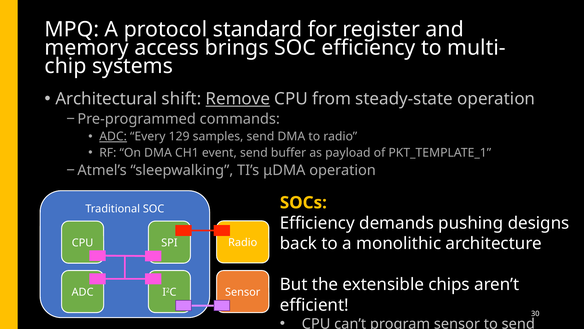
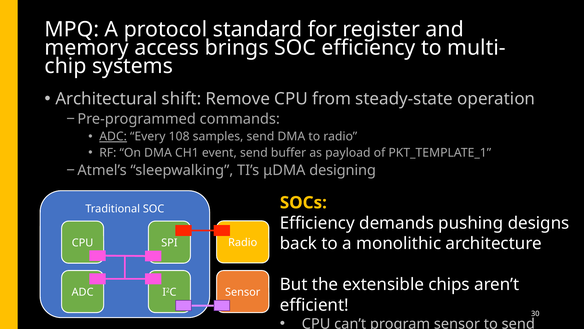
Remove underline: present -> none (238, 99)
129: 129 -> 108 (179, 136)
μDMA operation: operation -> designing (343, 170)
